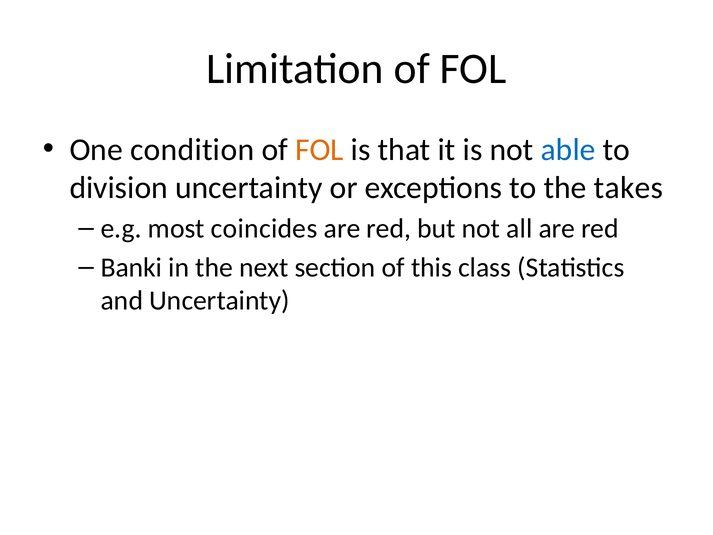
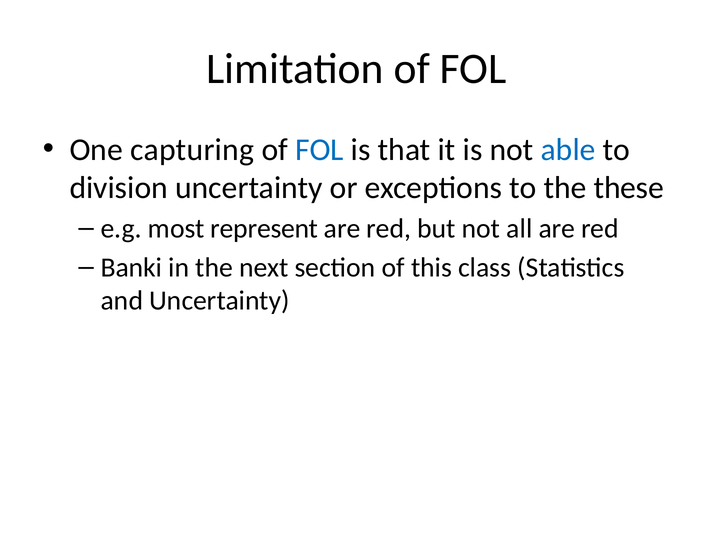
condition: condition -> capturing (192, 150)
FOL colour: orange -> blue (319, 150)
takes: takes -> these (629, 188)
coincides: coincides -> represent (264, 229)
